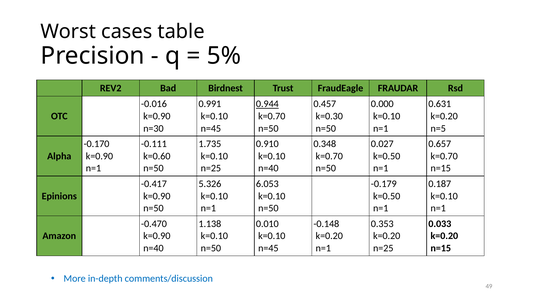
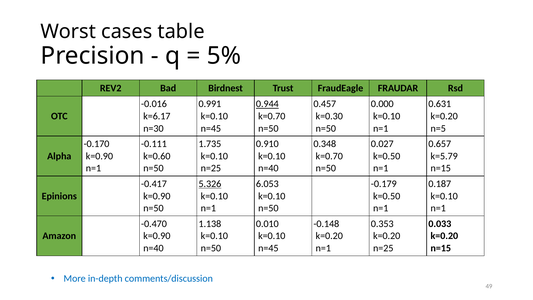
k=0.90: k=0.90 -> k=6.17 (157, 116)
k=0.70: k=0.70 -> k=5.79 (444, 156)
5.326 underline: none -> present (210, 184)
